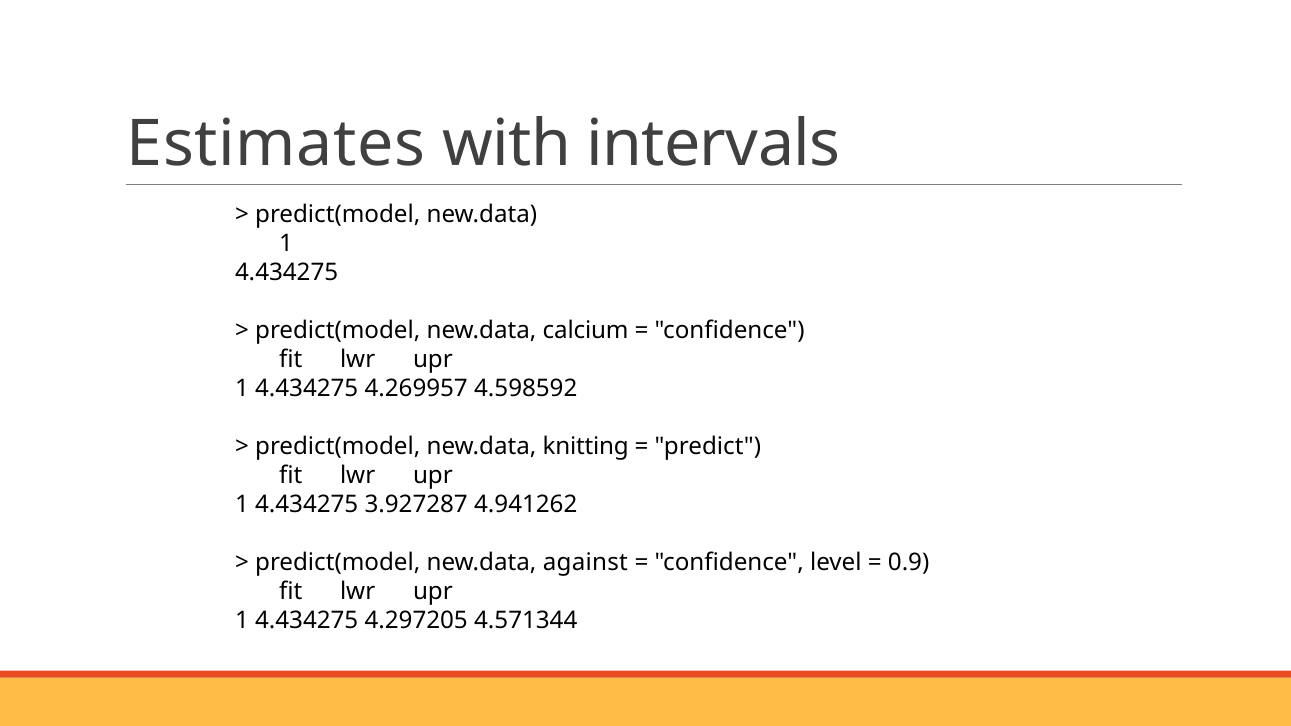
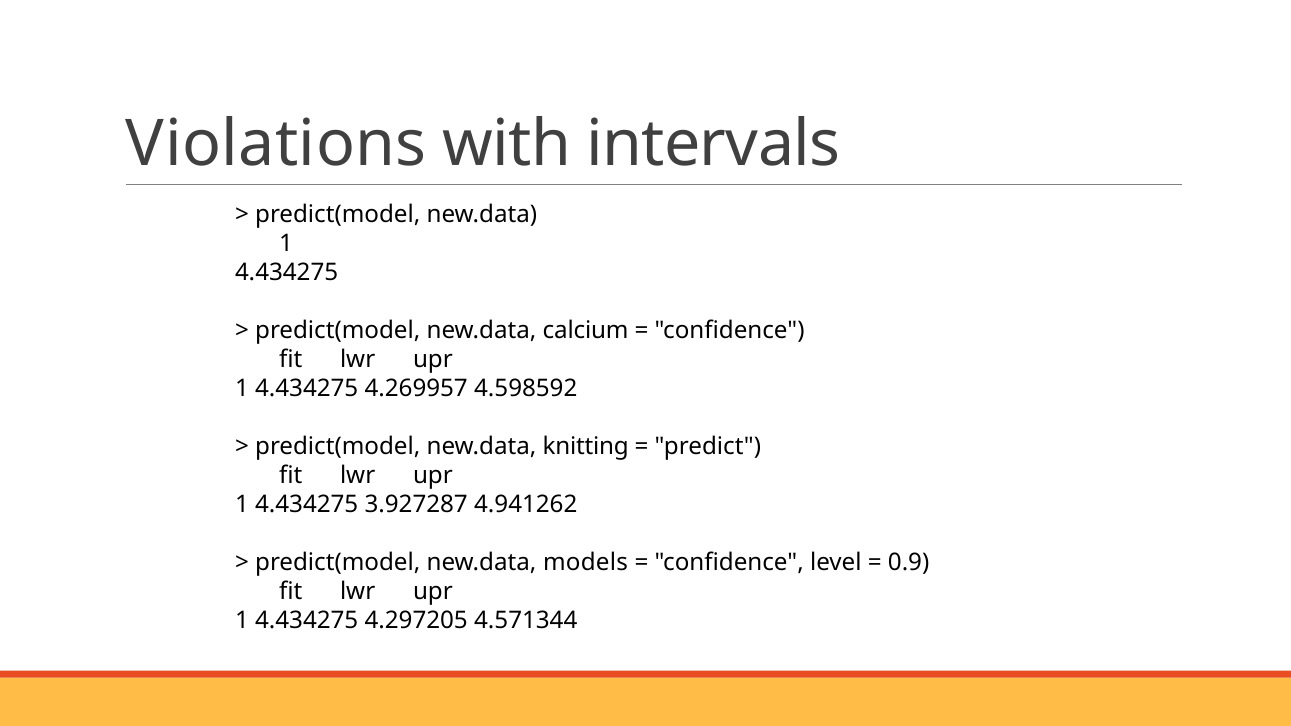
Estimates: Estimates -> Violations (276, 145)
against: against -> models (585, 563)
